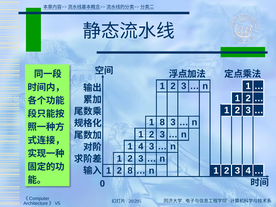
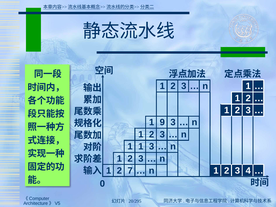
1 8: 8 -> 9 (162, 122)
1 4: 4 -> 1 (141, 146)
2 8: 8 -> 7 (130, 171)
